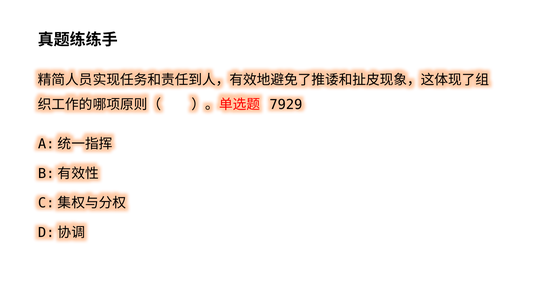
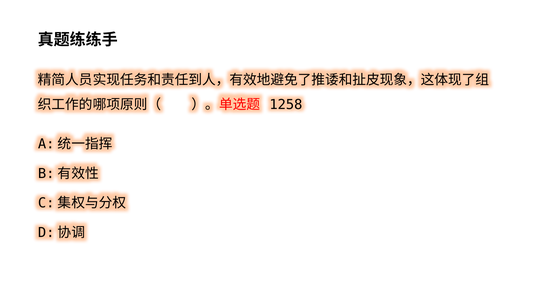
7929: 7929 -> 1258 (286, 105)
